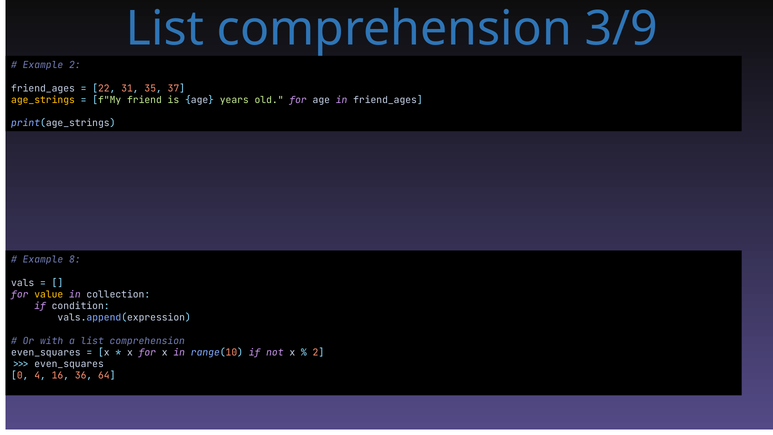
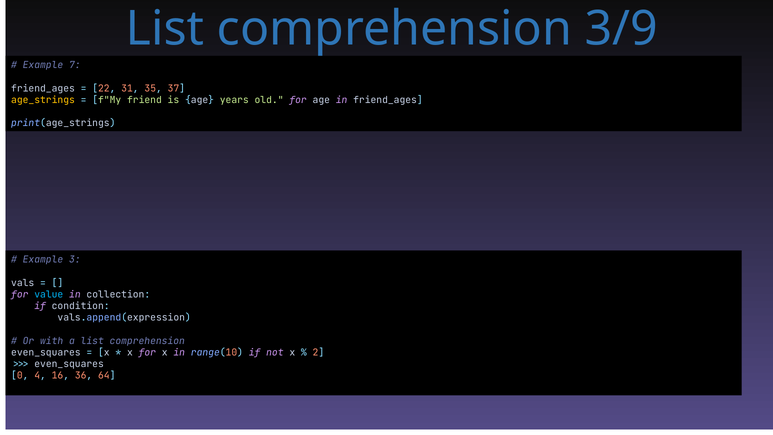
Example 2: 2 -> 7 (75, 65)
8: 8 -> 3 (75, 260)
value colour: yellow -> light blue (49, 294)
